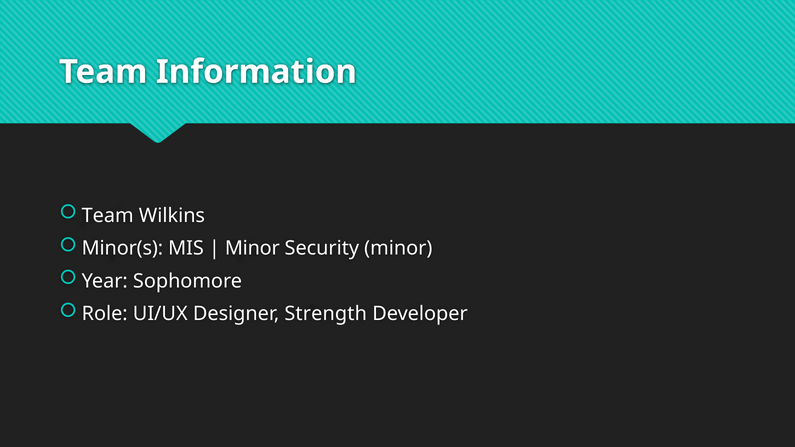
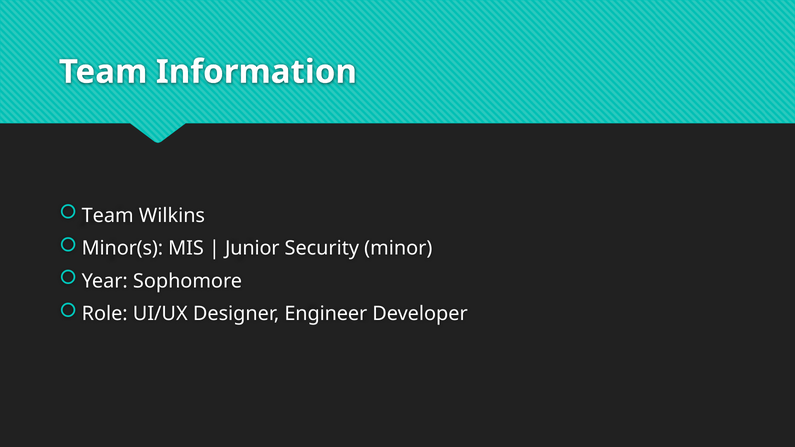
Minor: Minor -> Junior (252, 248)
Strength: Strength -> Engineer (326, 314)
